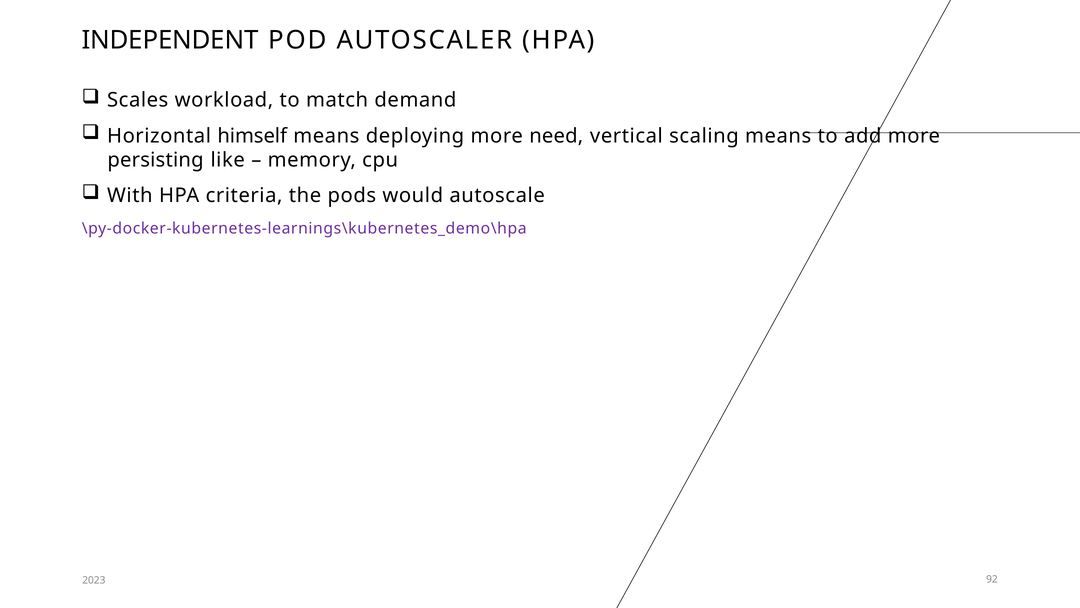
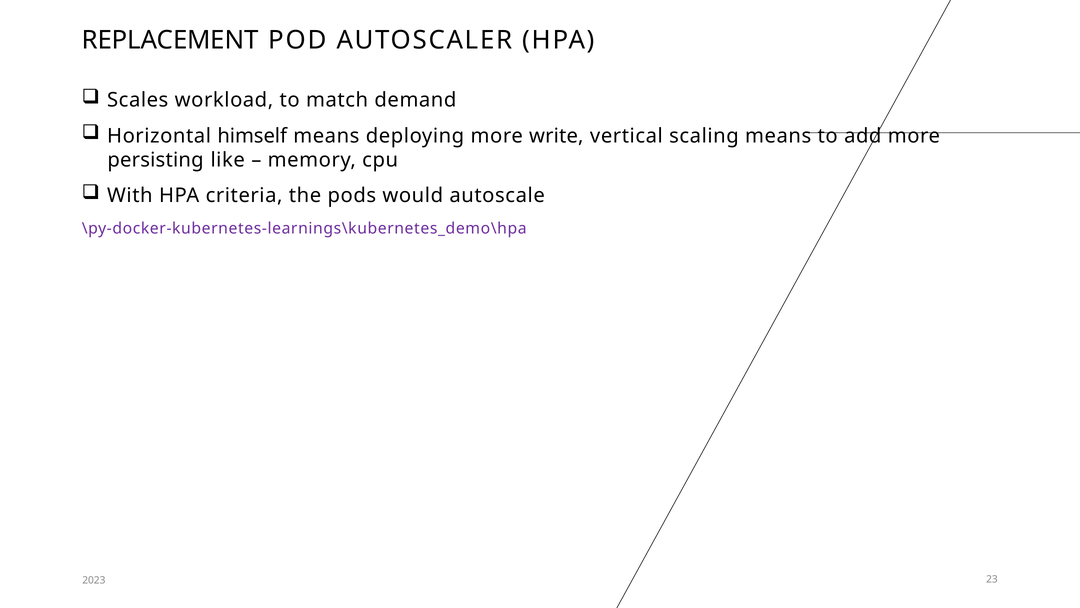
INDEPENDENT: INDEPENDENT -> REPLACEMENT (170, 40)
need: need -> write (556, 136)
92: 92 -> 23 (992, 579)
